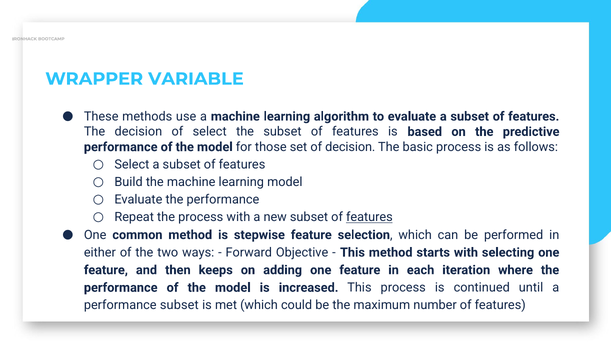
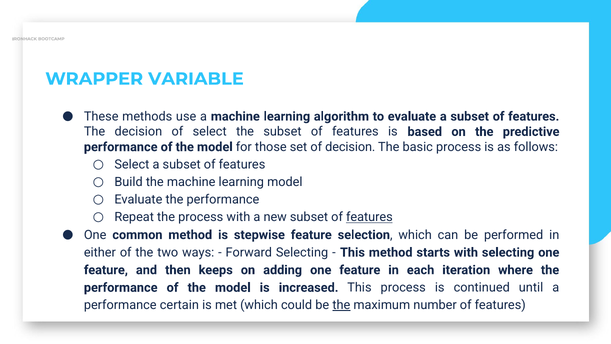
Forward Objective: Objective -> Selecting (302, 252)
performance subset: subset -> certain (179, 305)
the underline: none -> present (341, 305)
